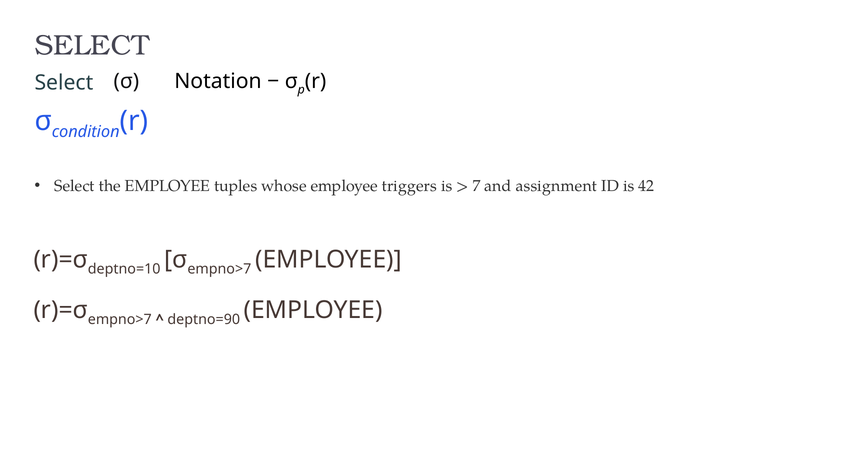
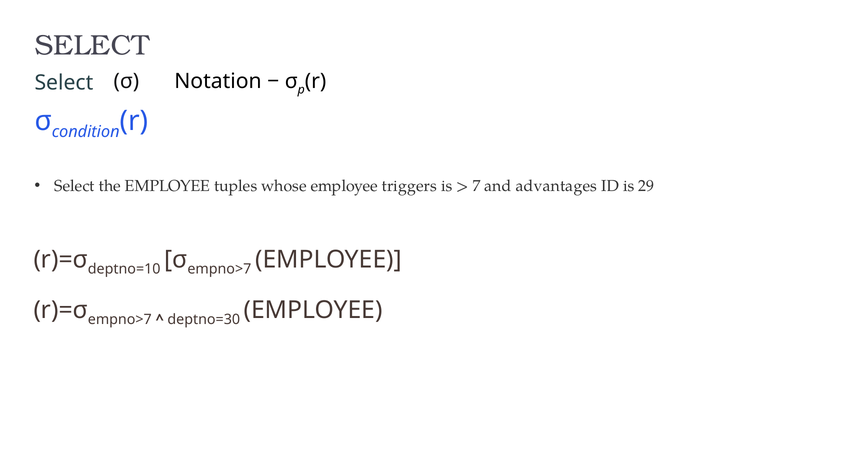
assignment: assignment -> advantages (556, 186)
42: 42 -> 29 (646, 186)
deptno=90: deptno=90 -> deptno=30 (204, 320)
